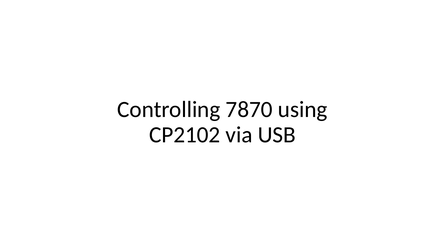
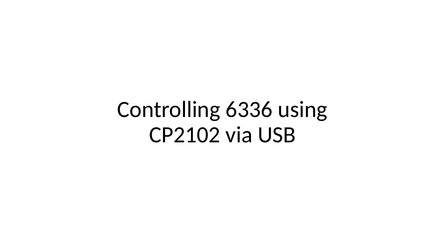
7870: 7870 -> 6336 (249, 109)
